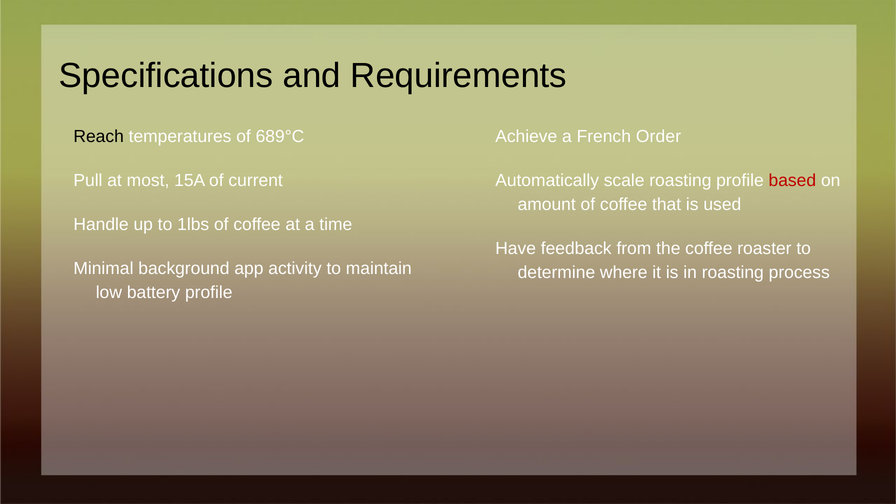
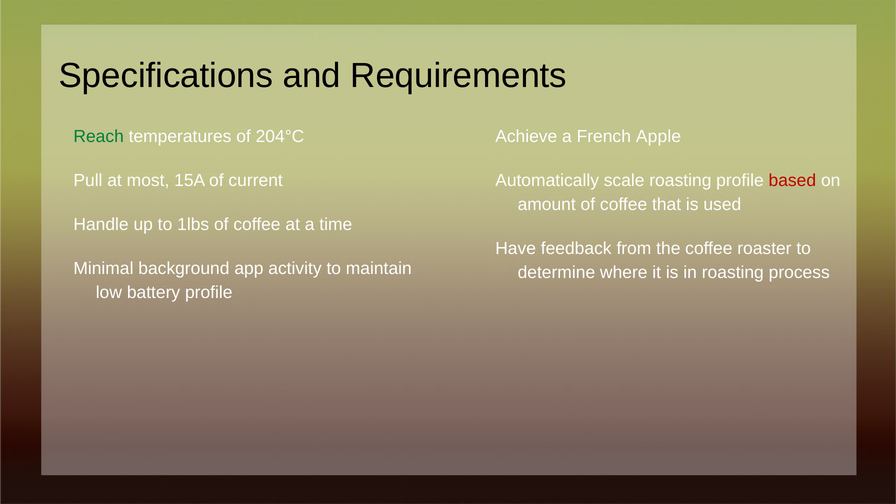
Reach colour: black -> green (99, 137)
689°C: 689°C -> 204°C (280, 137)
Order: Order -> Apple (658, 137)
